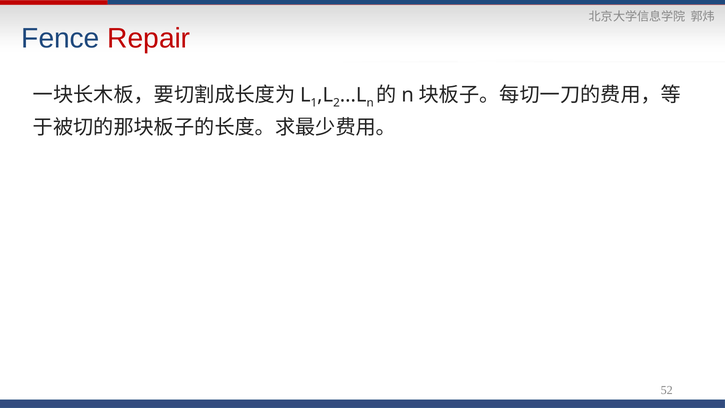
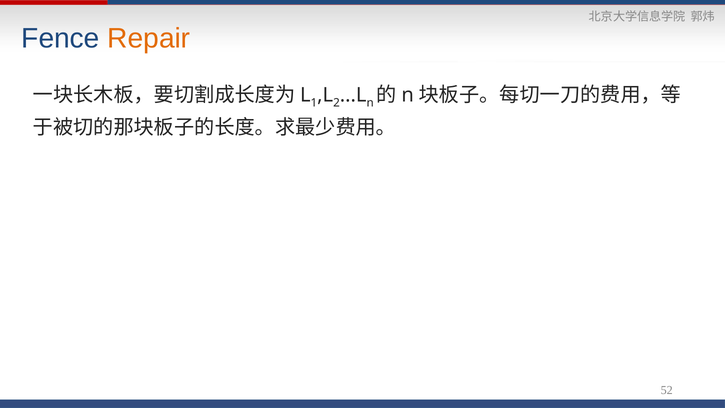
Repair colour: red -> orange (149, 39)
